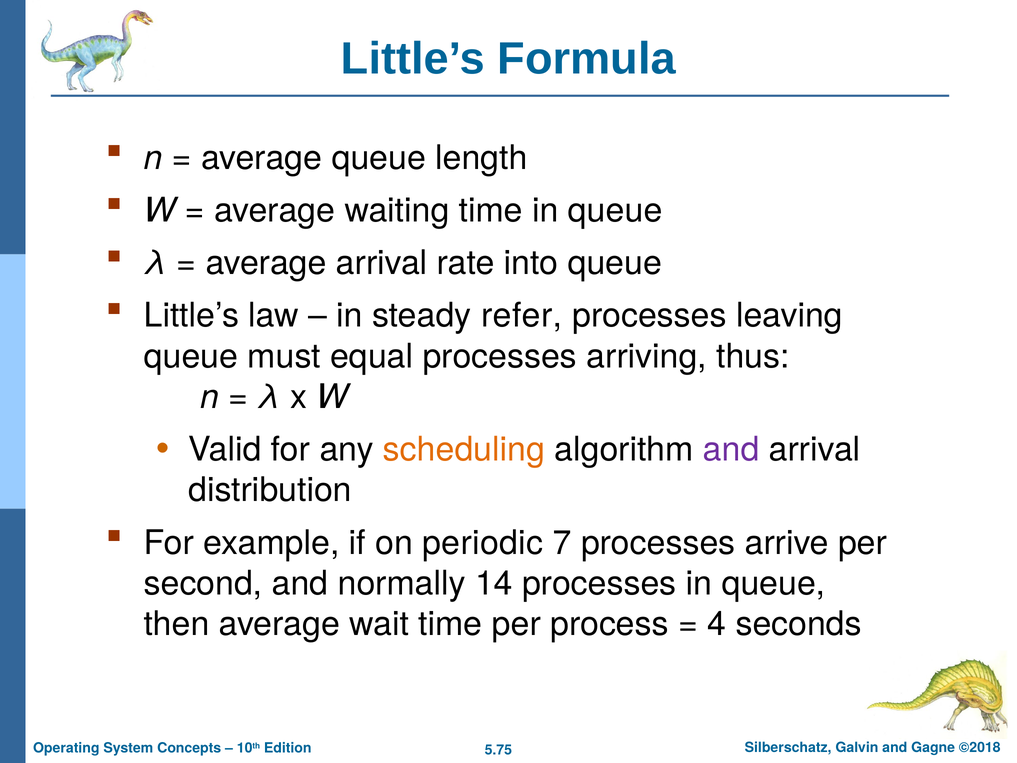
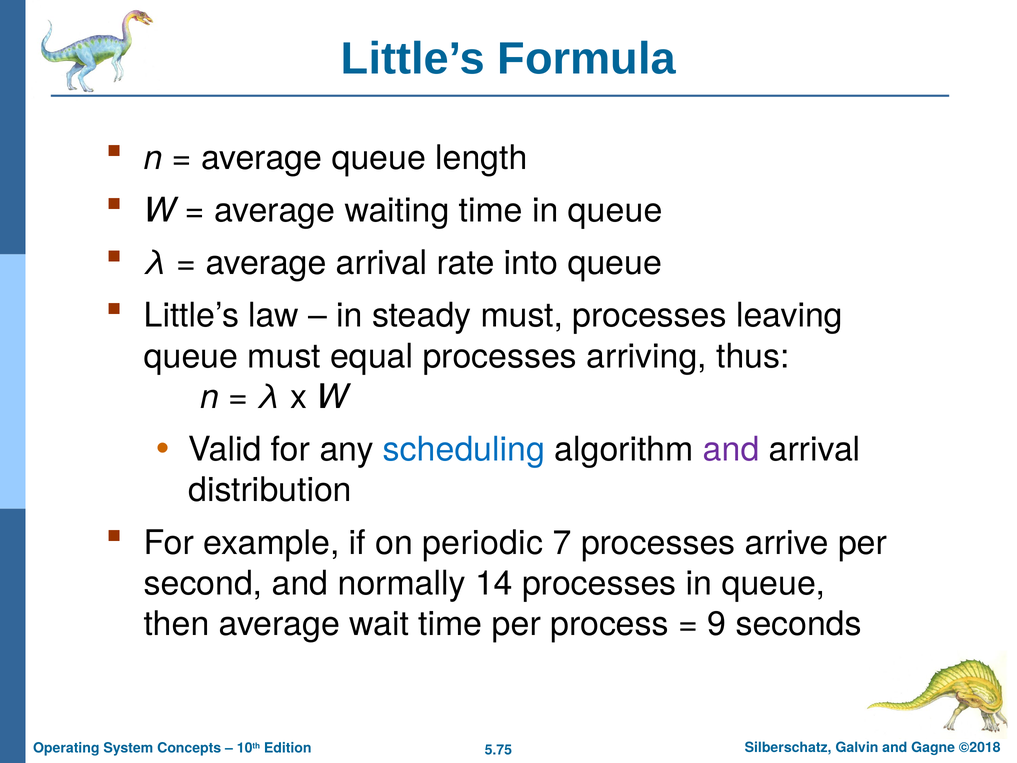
steady refer: refer -> must (522, 316)
scheduling colour: orange -> blue (464, 449)
4: 4 -> 9 (717, 624)
